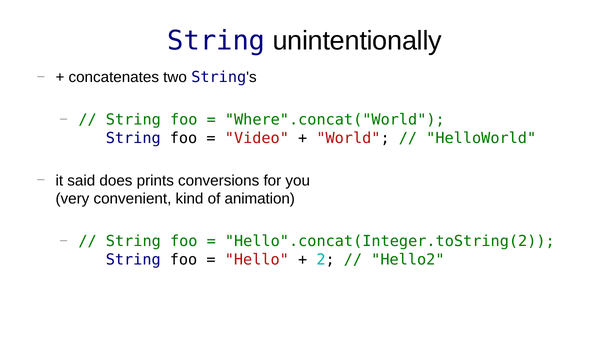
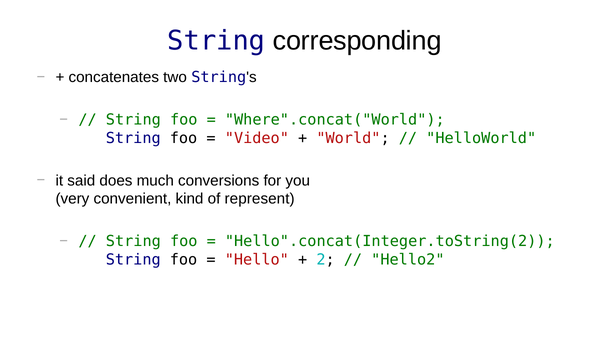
unintentionally: unintentionally -> corresponding (357, 41)
prints: prints -> much (155, 181)
animation: animation -> represent (260, 199)
